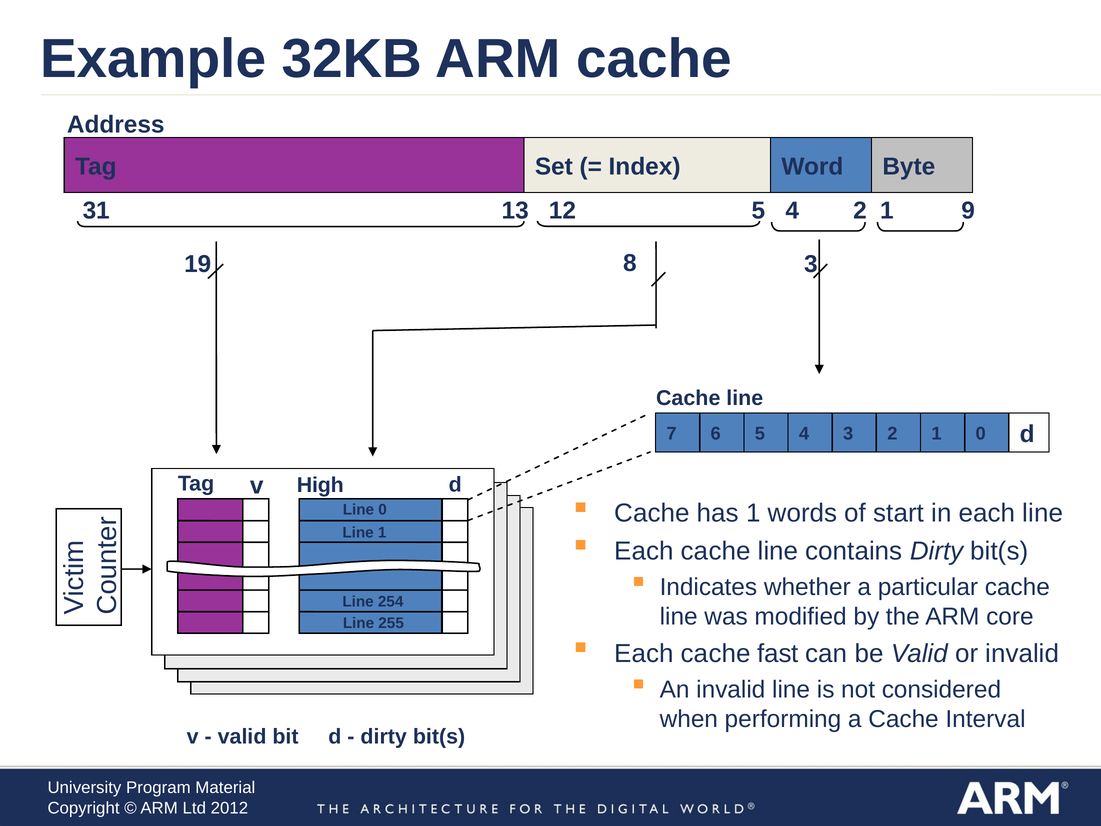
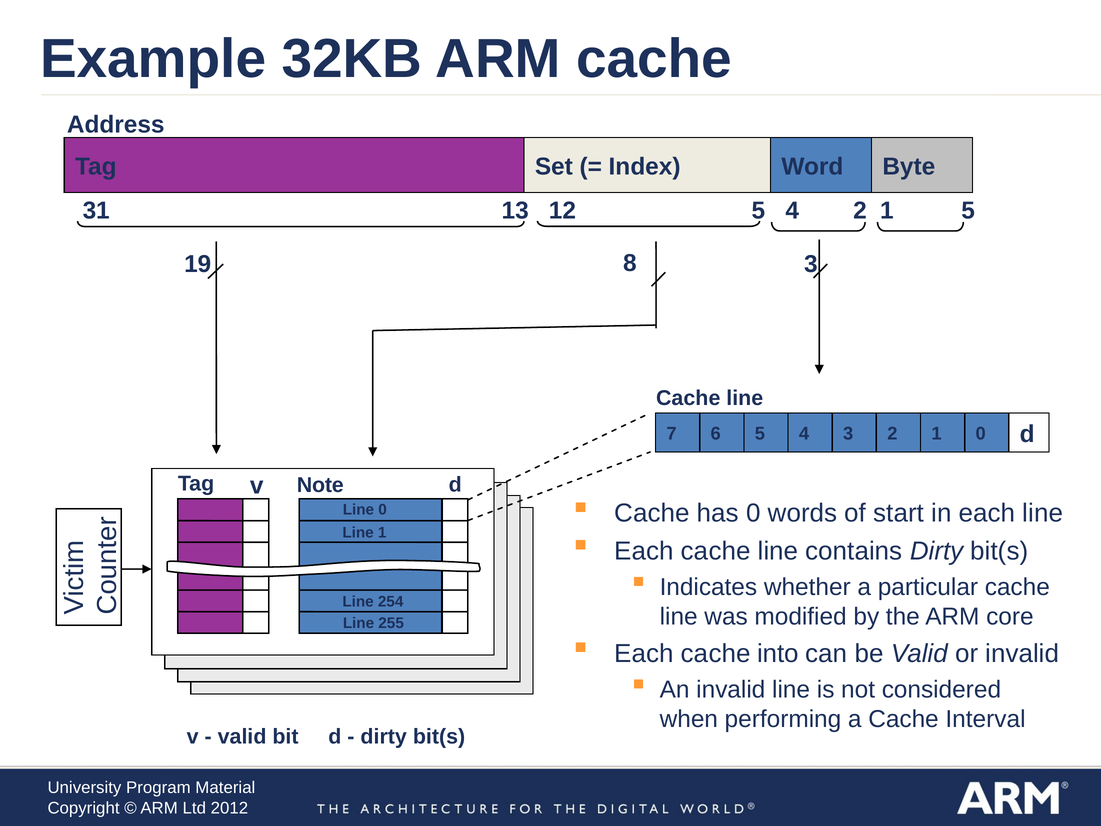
1 9: 9 -> 5 (968, 211)
High: High -> Note (320, 485)
has 1: 1 -> 0 (753, 513)
fast: fast -> into (778, 653)
